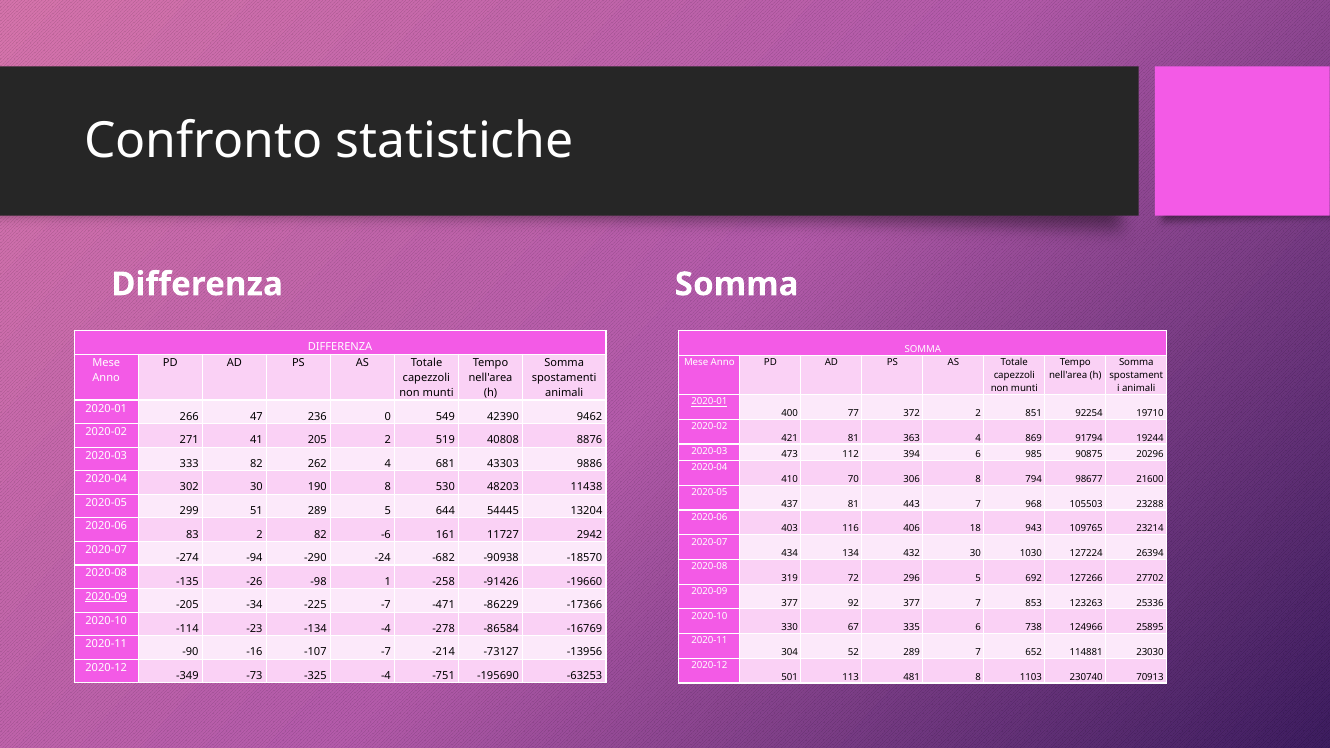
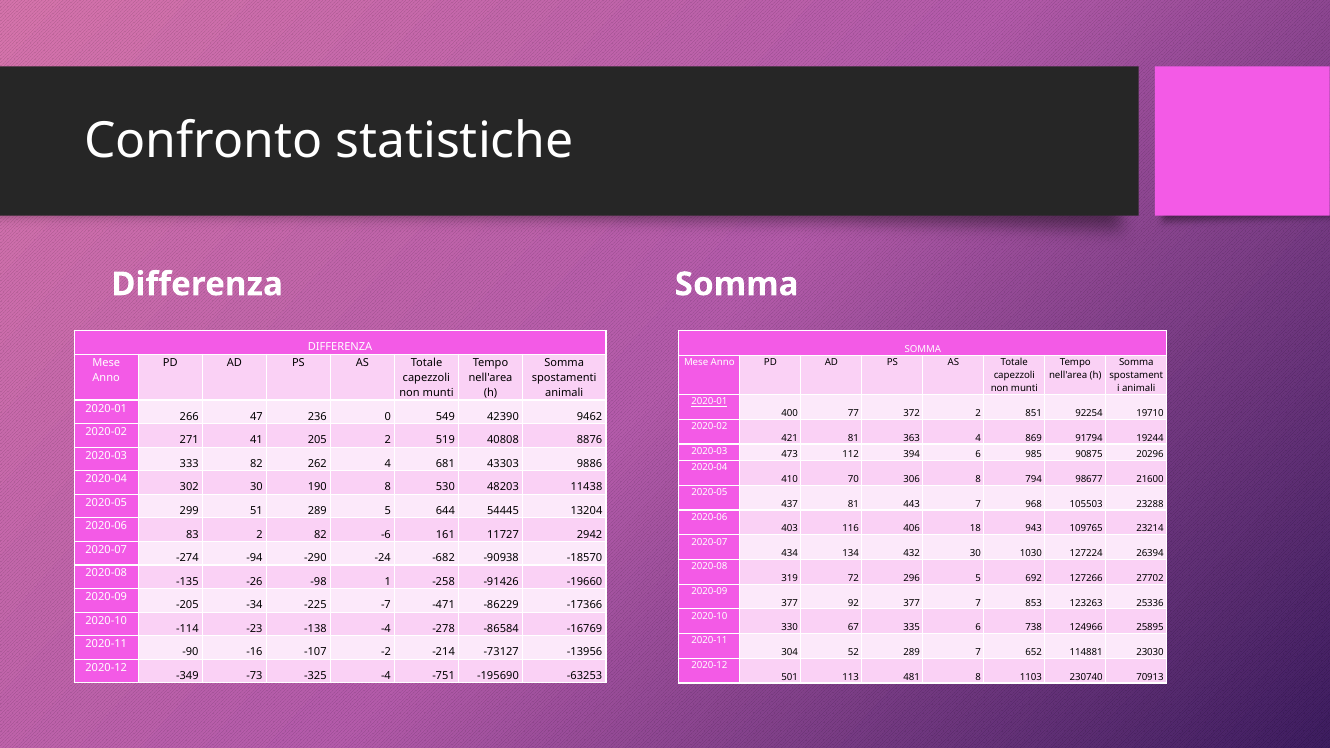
2020-09 underline: present -> none (106, 597)
-134: -134 -> -138 (315, 629)
-107 -7: -7 -> -2 (386, 652)
